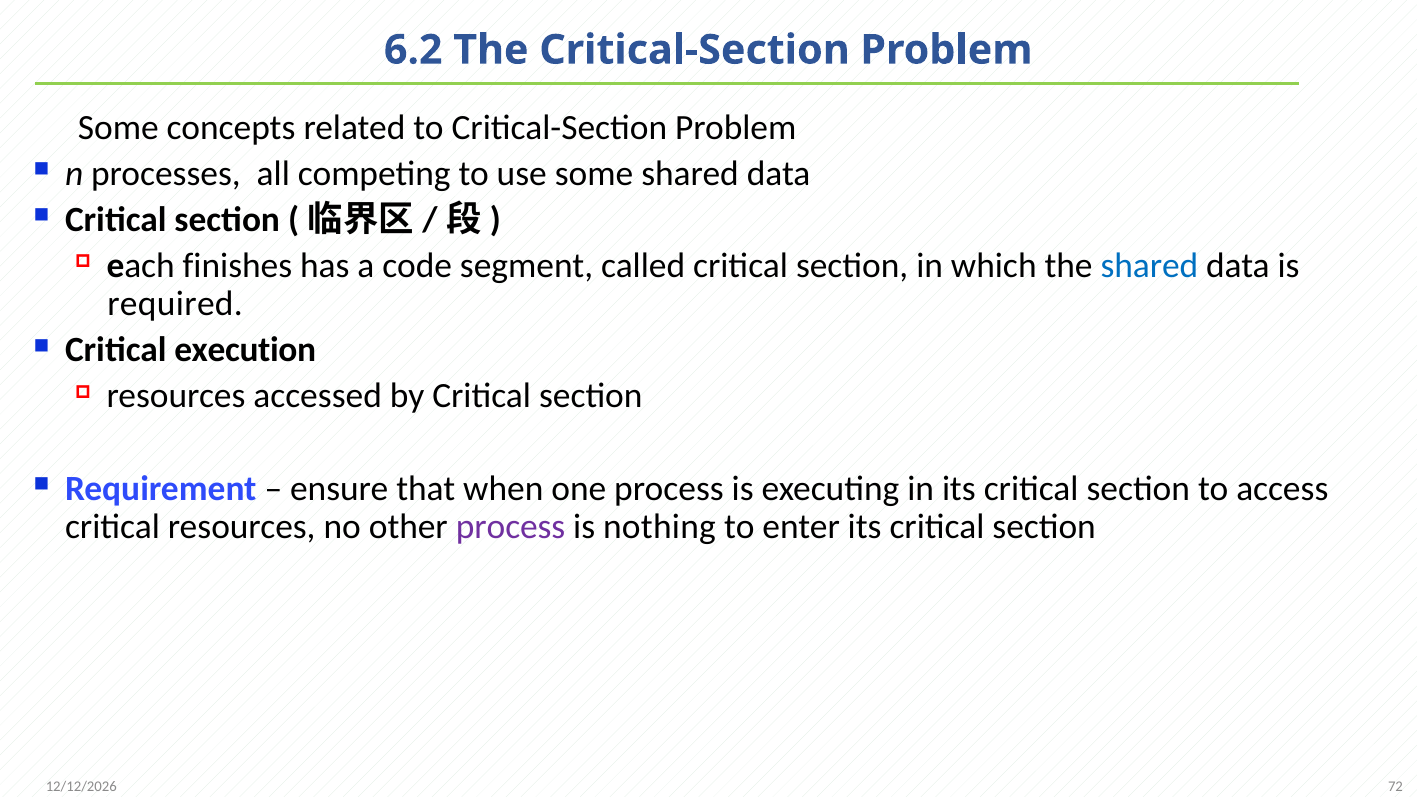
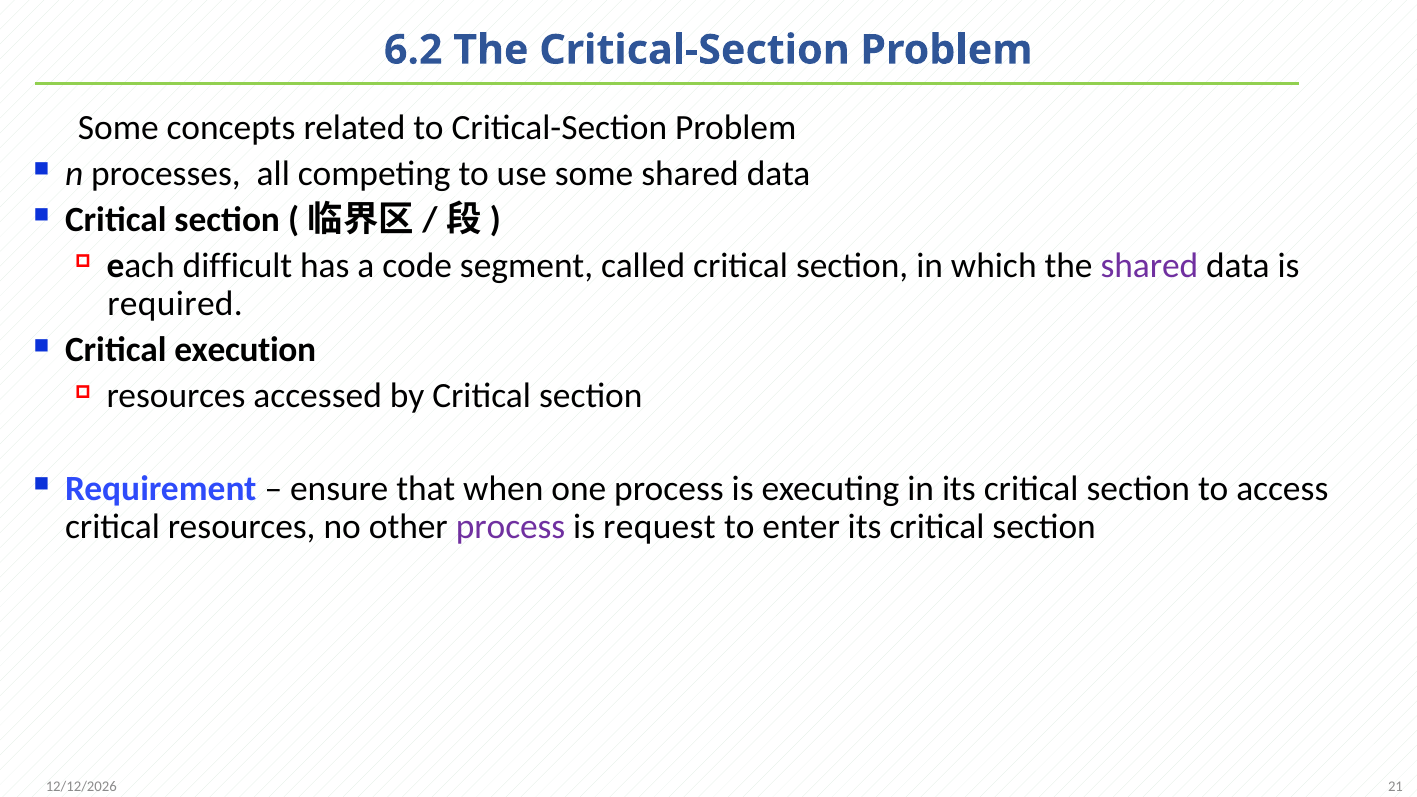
finishes: finishes -> difficult (237, 265)
shared colour: blue -> purple (1149, 265)
nothing: nothing -> request (659, 527)
72: 72 -> 21 (1395, 787)
